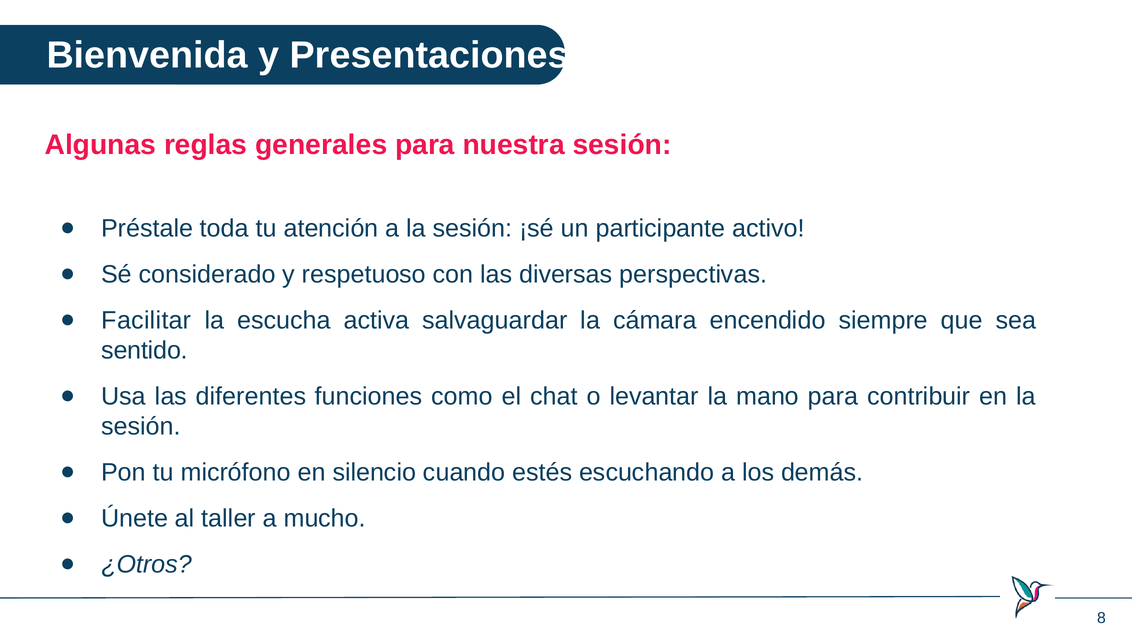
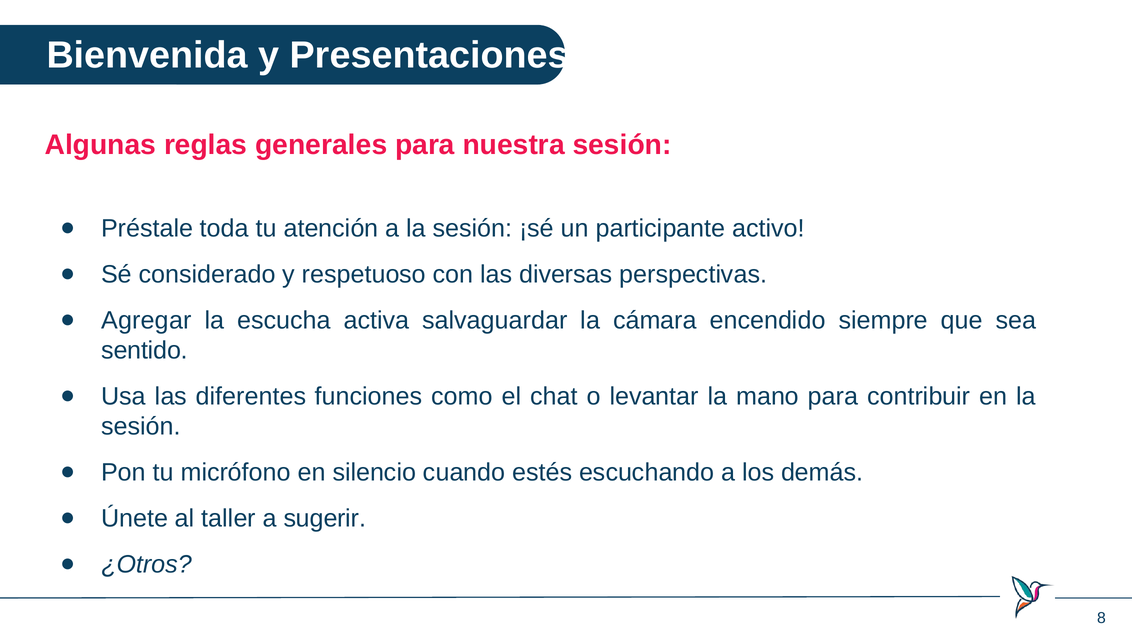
Facilitar: Facilitar -> Agregar (146, 320)
mucho: mucho -> sugerir (325, 518)
